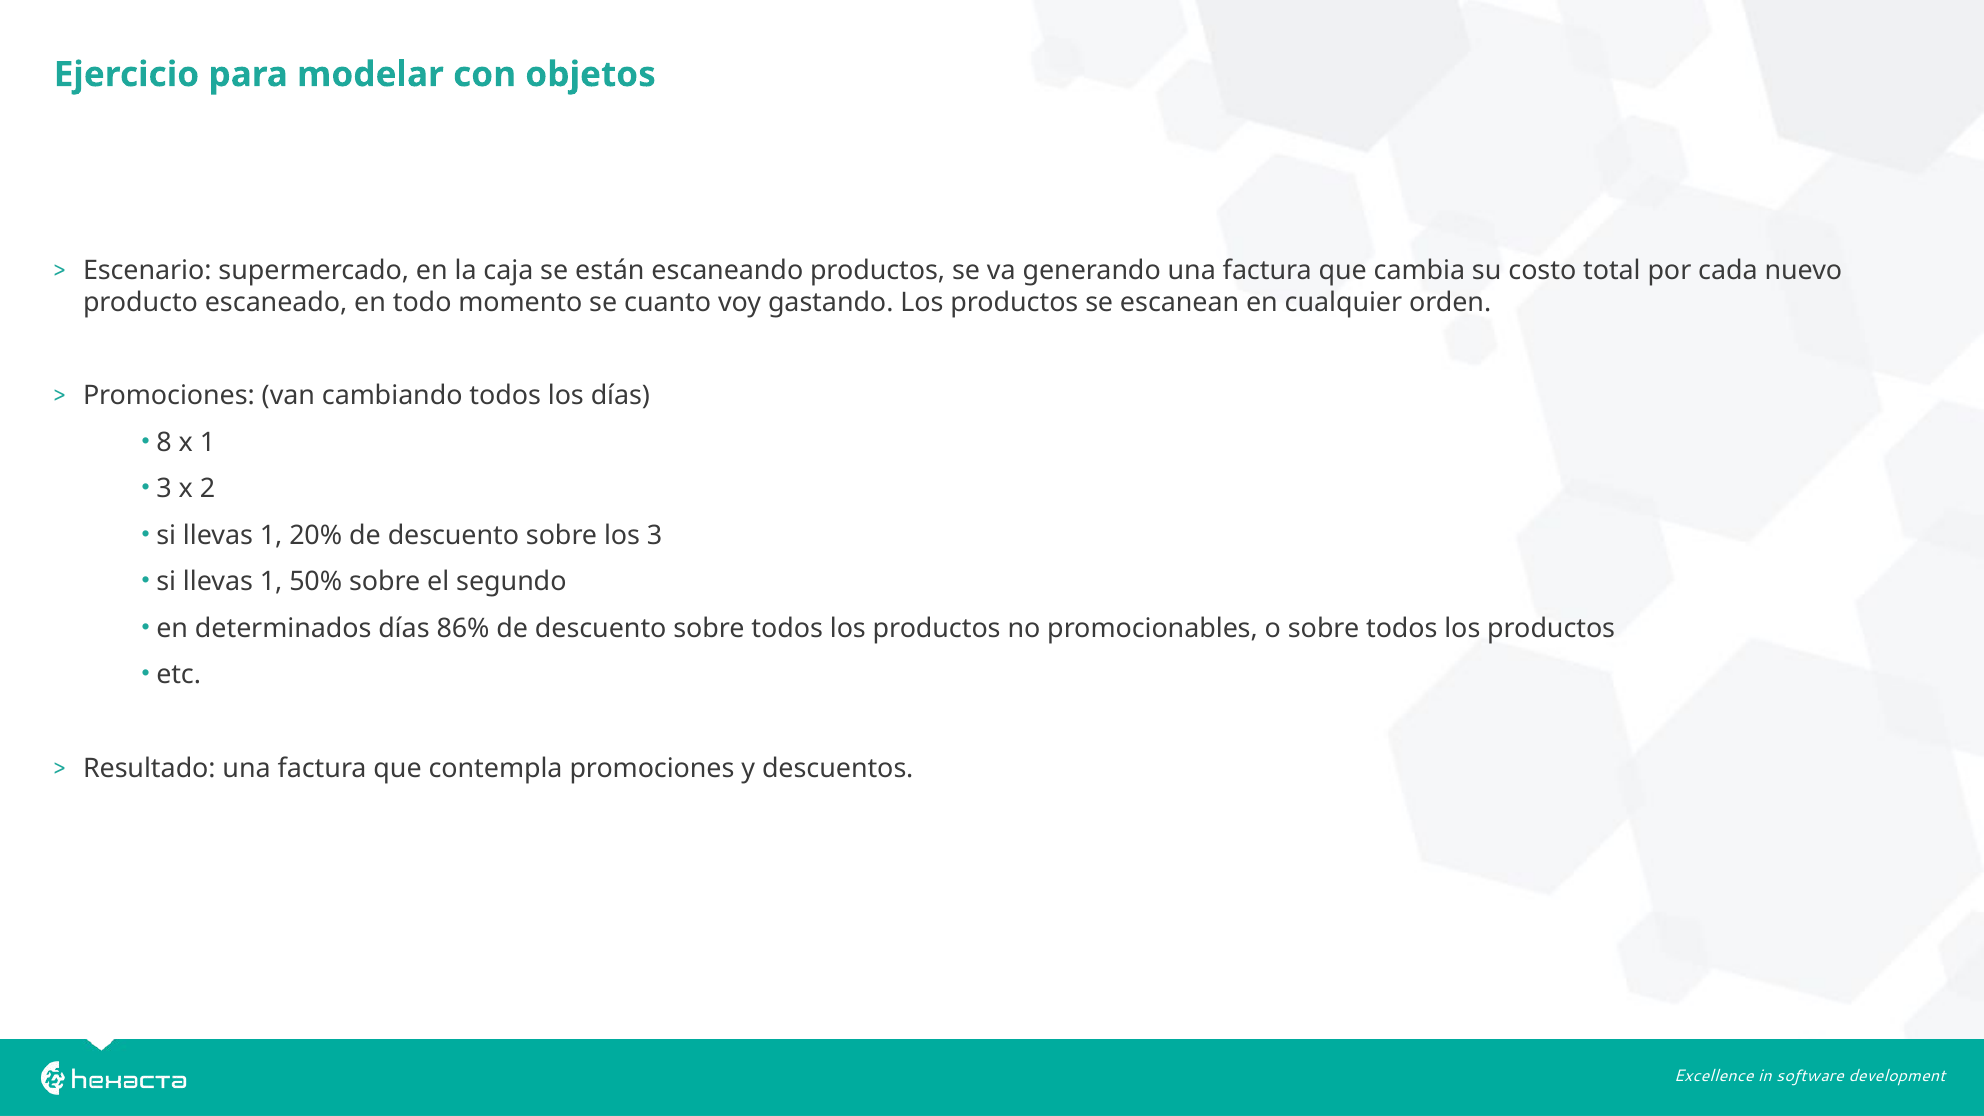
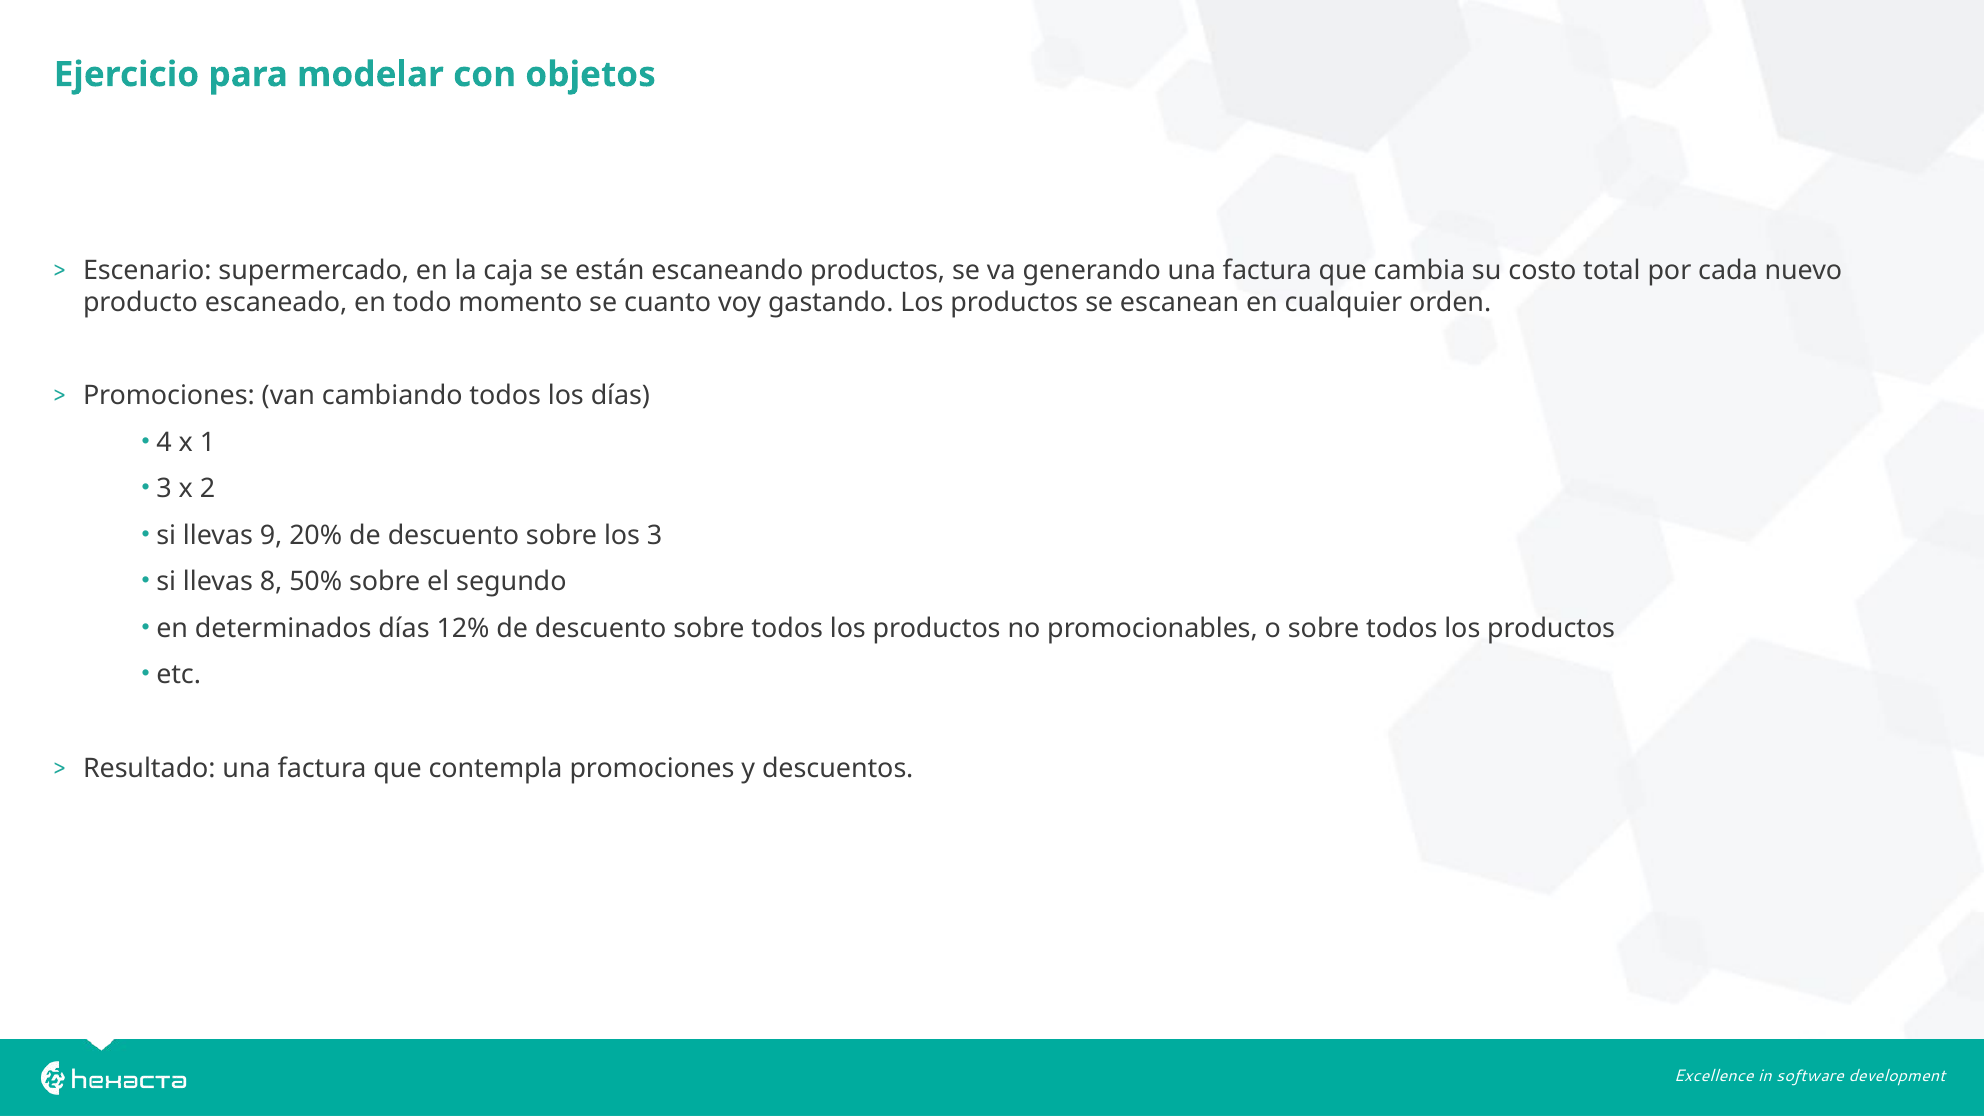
8: 8 -> 4 (164, 442)
1: 1 -> 9 (271, 535)
1: 1 -> 8 (271, 582)
86%: 86% -> 12% (463, 628)
